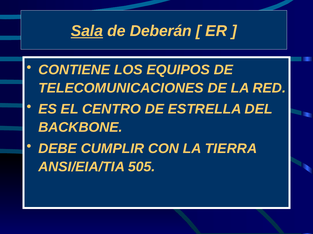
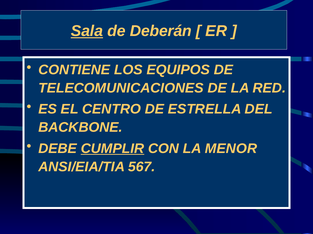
CUMPLIR underline: none -> present (113, 149)
TIERRA: TIERRA -> MENOR (231, 149)
505: 505 -> 567 (142, 167)
